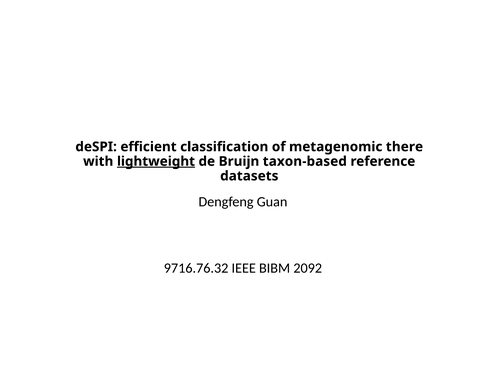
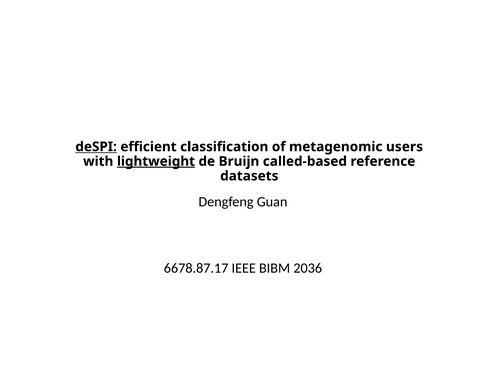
deSPI underline: none -> present (96, 147)
there: there -> users (404, 147)
taxon-based: taxon-based -> called-based (305, 161)
9716.76.32: 9716.76.32 -> 6678.87.17 (196, 268)
2092: 2092 -> 2036 (308, 268)
